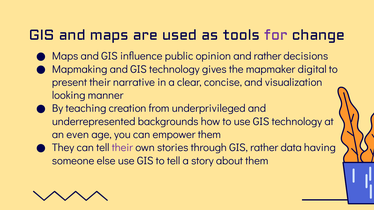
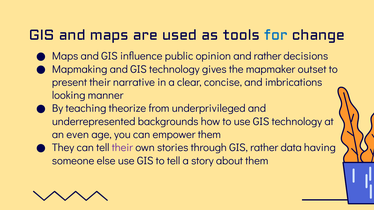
for colour: purple -> blue (276, 35)
digital: digital -> outset (312, 69)
visualization: visualization -> imbrications (294, 82)
creation: creation -> theorize (127, 109)
